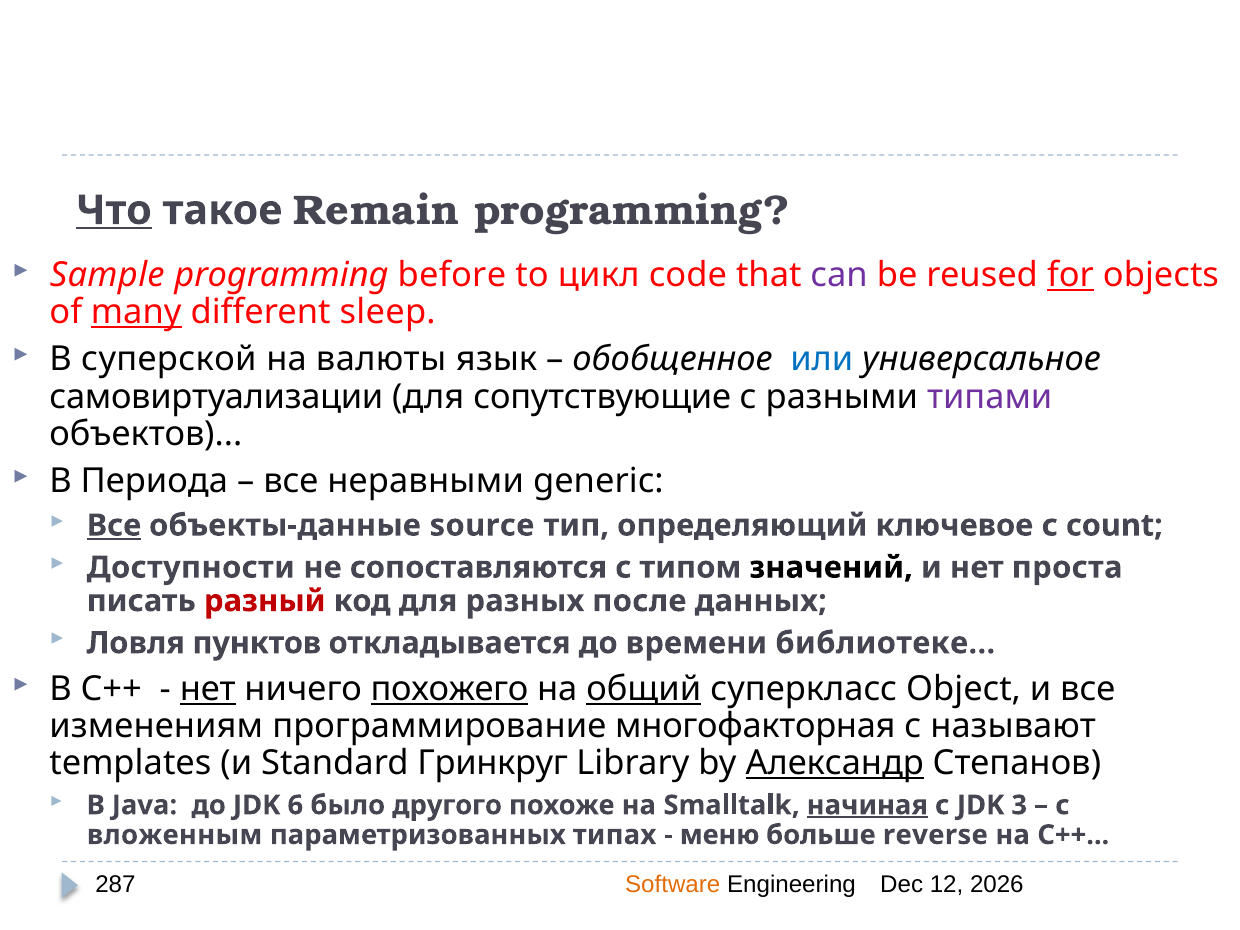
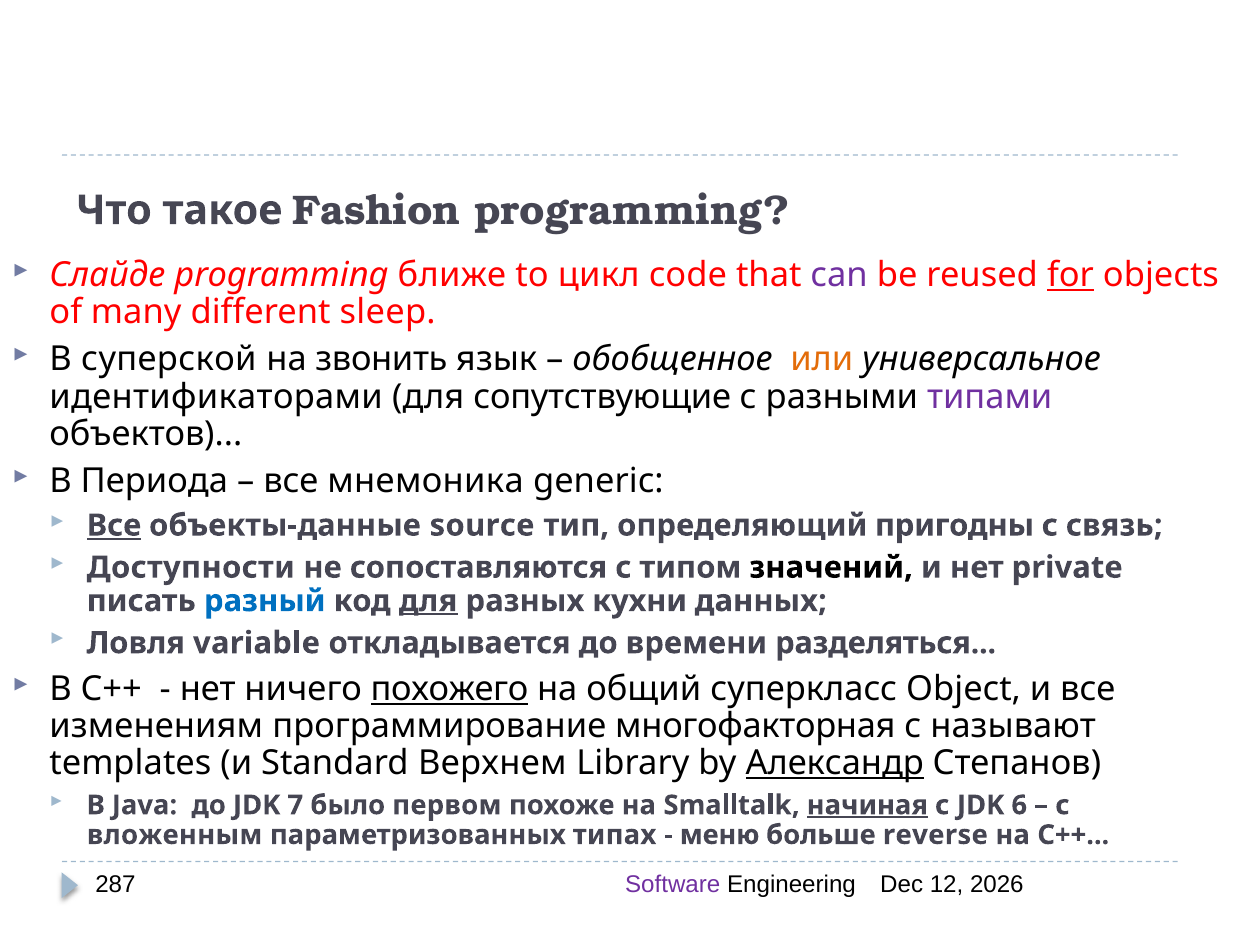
Что underline: present -> none (114, 210)
Remain: Remain -> Fashion (377, 210)
Sample: Sample -> Слайде (107, 275)
before: before -> ближе (452, 275)
many underline: present -> none (136, 312)
валюты: валюты -> звонить (381, 360)
или colour: blue -> orange (822, 360)
самовиртуализации: самовиртуализации -> идентификаторами (216, 397)
неравными: неравными -> мнемоника (426, 481)
ключевое: ключевое -> пригодны (954, 525)
count: count -> связь (1114, 525)
проста: проста -> private (1067, 567)
разный colour: red -> blue (265, 601)
для underline: none -> present (428, 601)
после: после -> кухни (640, 601)
пунктов: пунктов -> variable (257, 643)
библиотеке: библиотеке -> разделяться (886, 643)
нет underline: present -> none (208, 689)
общий underline: present -> none (644, 689)
Гринкруг: Гринкруг -> Верхнем (492, 763)
6: 6 -> 7 (295, 805)
другого: другого -> первом (447, 805)
3: 3 -> 6 (1019, 805)
Software colour: orange -> purple (673, 884)
